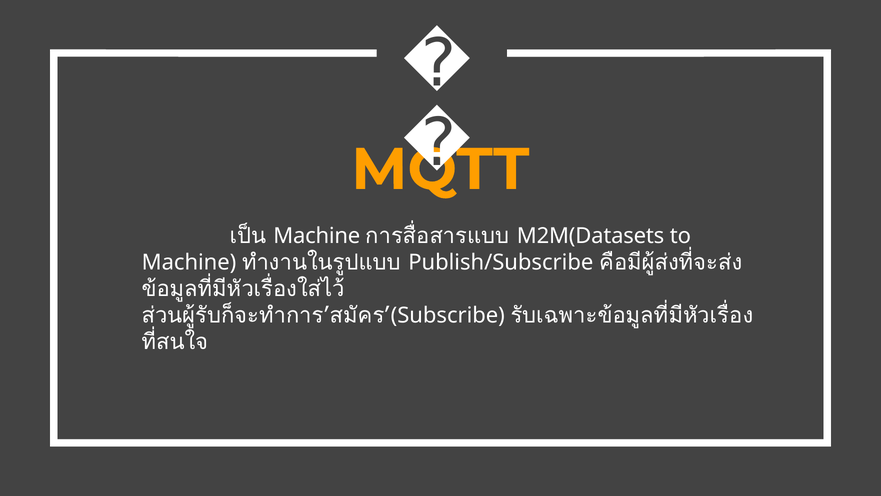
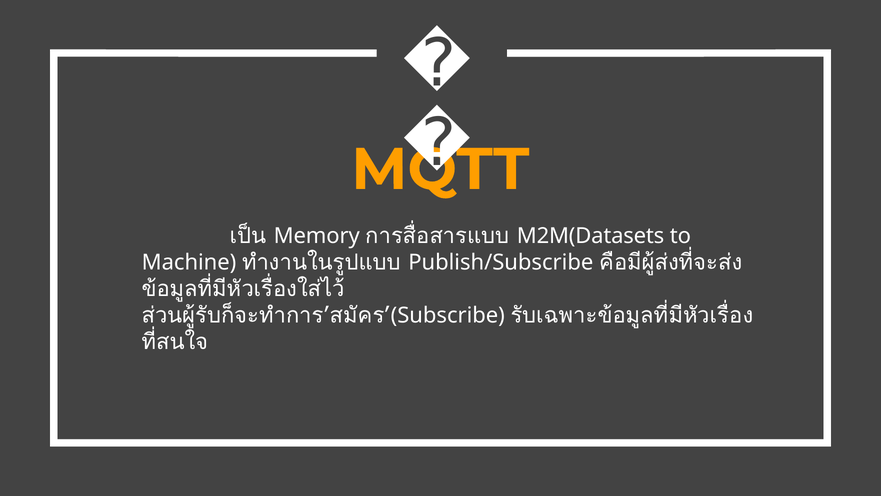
Machine: Machine -> Memory (317, 236)
